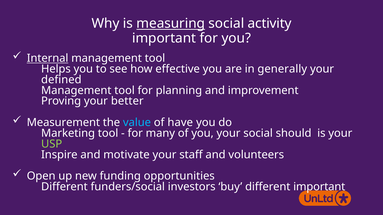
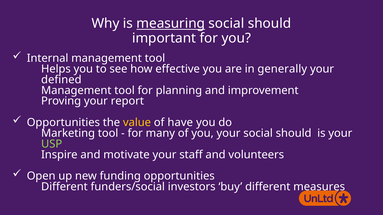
activity: activity -> should (270, 24)
Internal underline: present -> none (48, 58)
better: better -> report (127, 101)
Measurement: Measurement -> Opportunities (63, 123)
value colour: light blue -> yellow (137, 123)
different important: important -> measures (319, 187)
